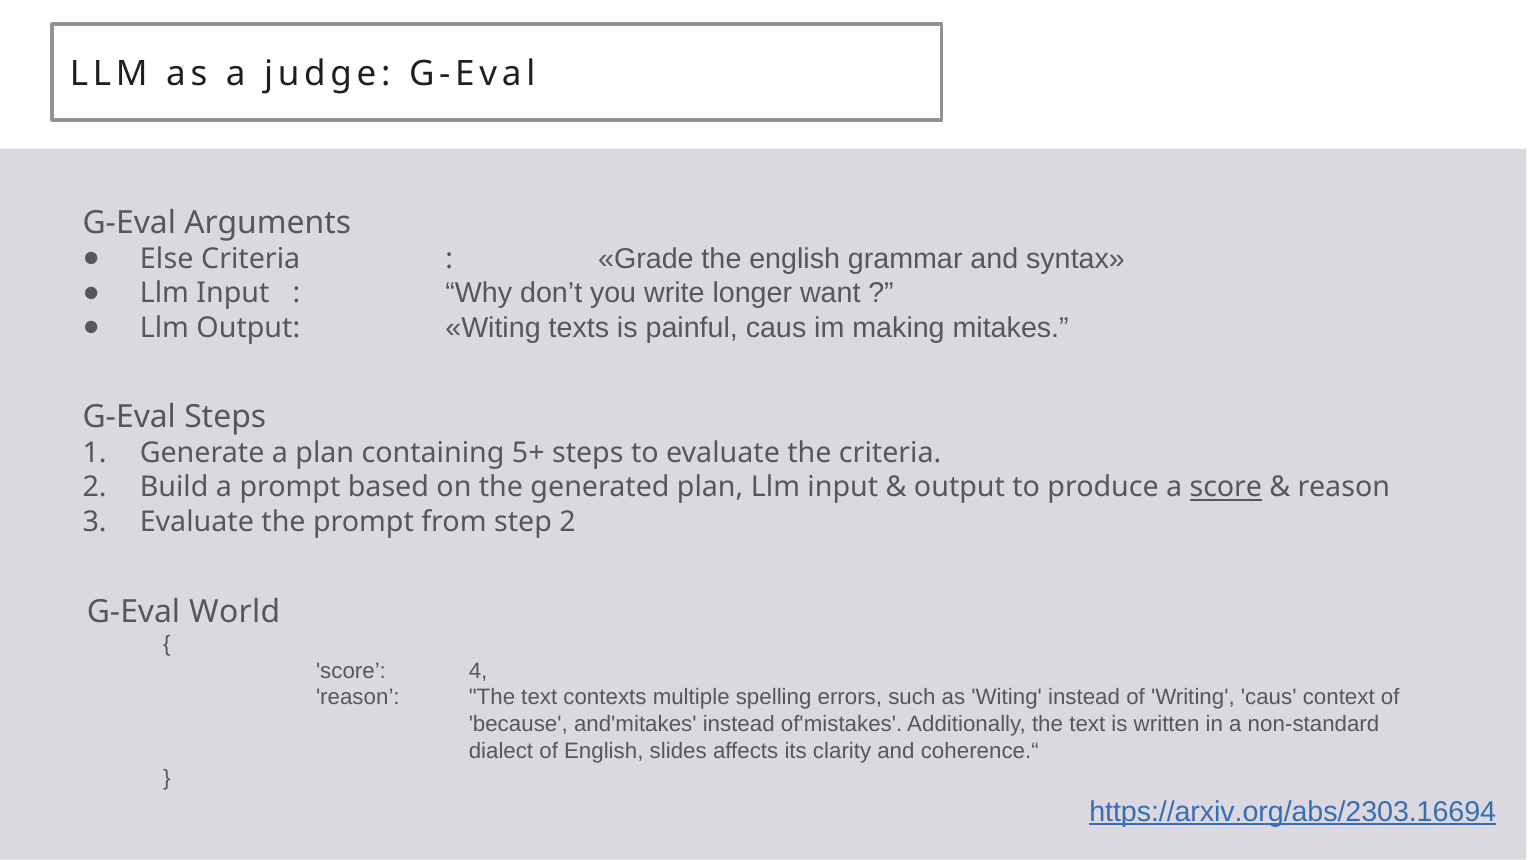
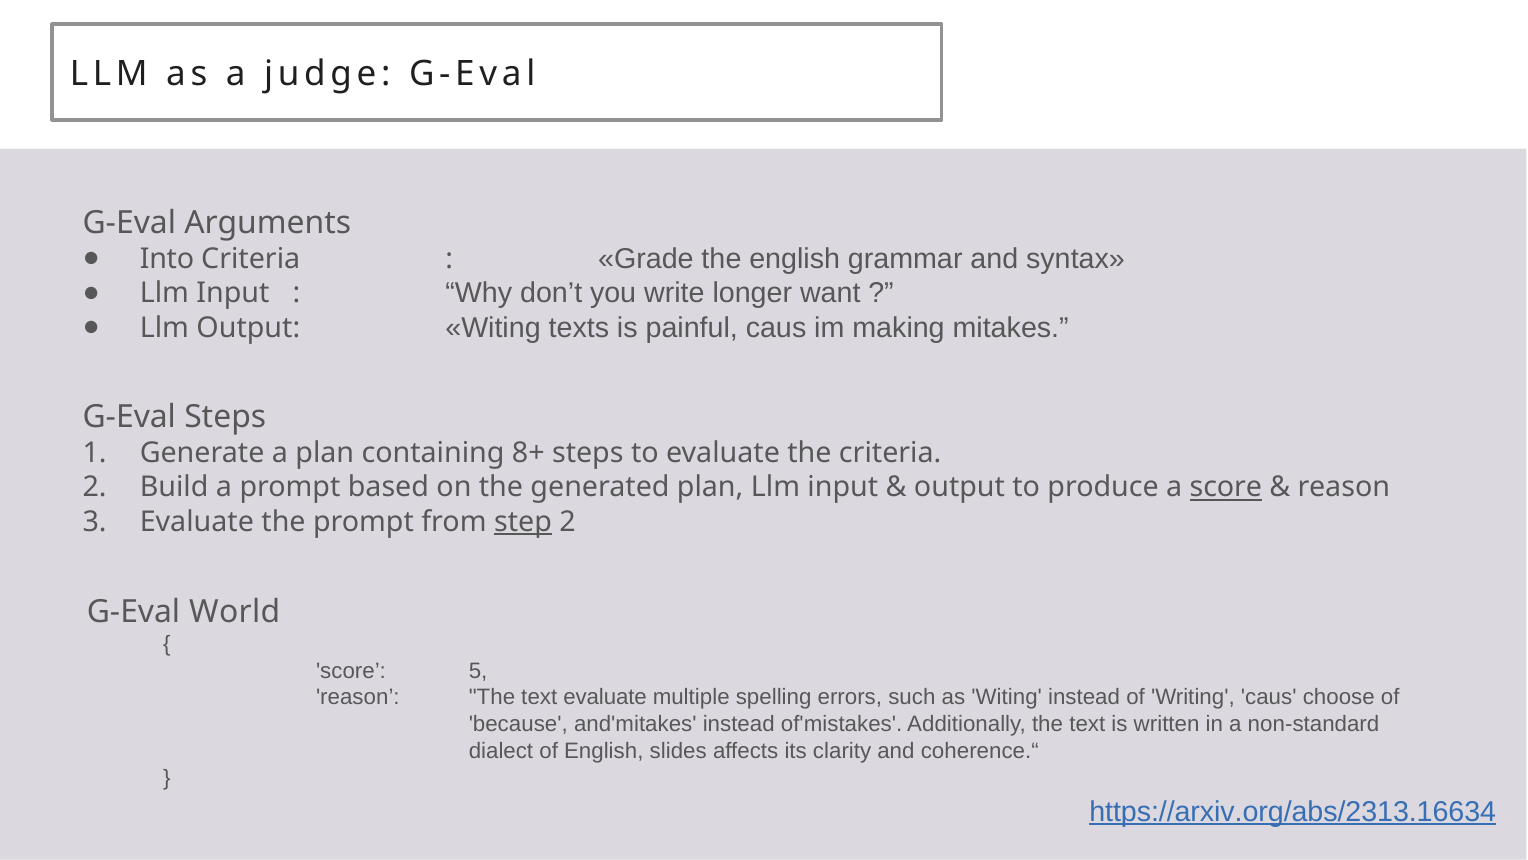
Else: Else -> Into (167, 259)
5+: 5+ -> 8+ (528, 453)
step underline: none -> present (523, 522)
4: 4 -> 5 (478, 670)
text contexts: contexts -> evaluate (605, 697)
context: context -> choose (1339, 697)
https://arxiv.org/abs/2303.16694: https://arxiv.org/abs/2303.16694 -> https://arxiv.org/abs/2313.16634 (1293, 811)
